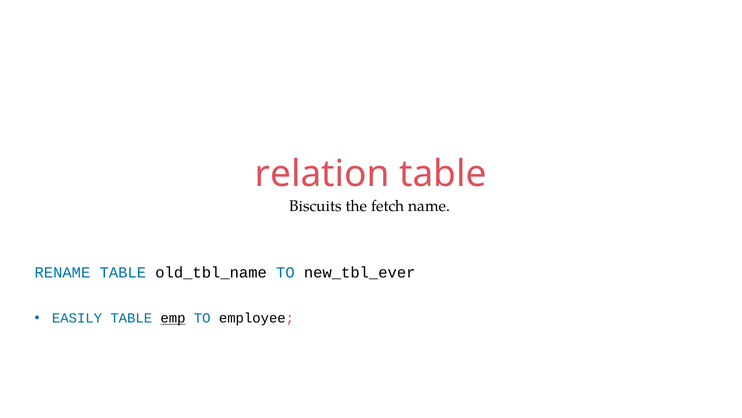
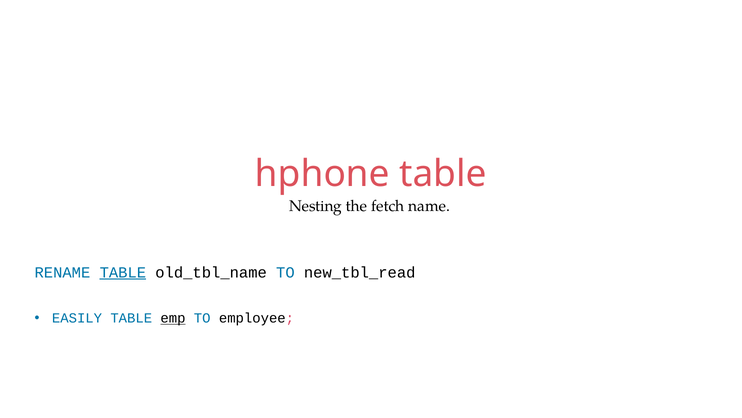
relation: relation -> hphone (322, 174)
Biscuits: Biscuits -> Nesting (316, 206)
TABLE underline: none -> present (123, 272)
new_tbl_ever: new_tbl_ever -> new_tbl_read (360, 272)
